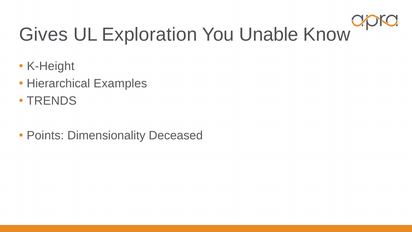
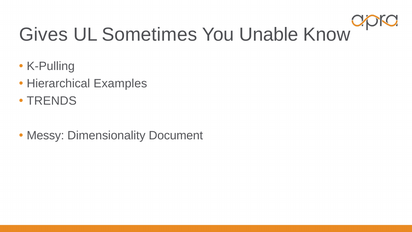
Exploration: Exploration -> Sometimes (149, 35)
K-Height: K-Height -> K-Pulling (51, 66)
Points: Points -> Messy (45, 135)
Deceased: Deceased -> Document (176, 135)
